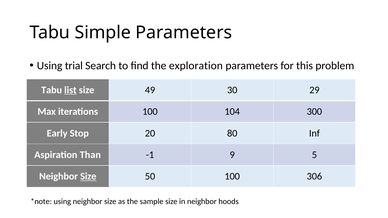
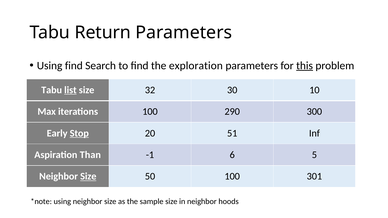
Simple: Simple -> Return (103, 33)
Using trial: trial -> find (74, 66)
this underline: none -> present (305, 66)
49: 49 -> 32 (150, 90)
29: 29 -> 10 (314, 90)
104: 104 -> 290 (232, 112)
Stop underline: none -> present (79, 133)
80: 80 -> 51 (232, 133)
9: 9 -> 6 (232, 155)
306: 306 -> 301 (314, 177)
